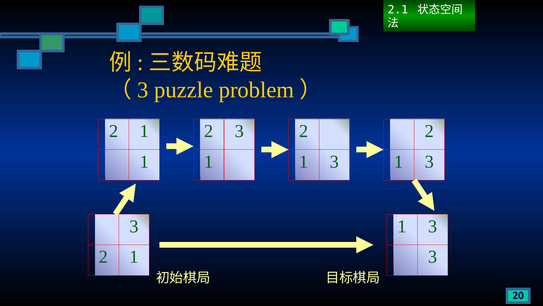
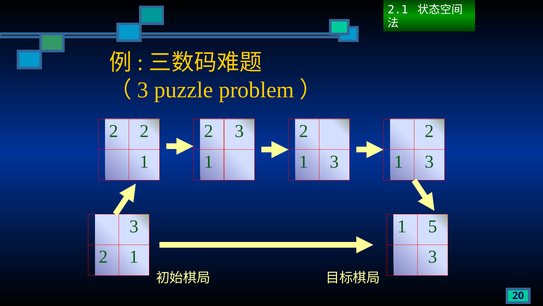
2 1: 1 -> 2 (144, 131)
1 3: 3 -> 5 (433, 226)
